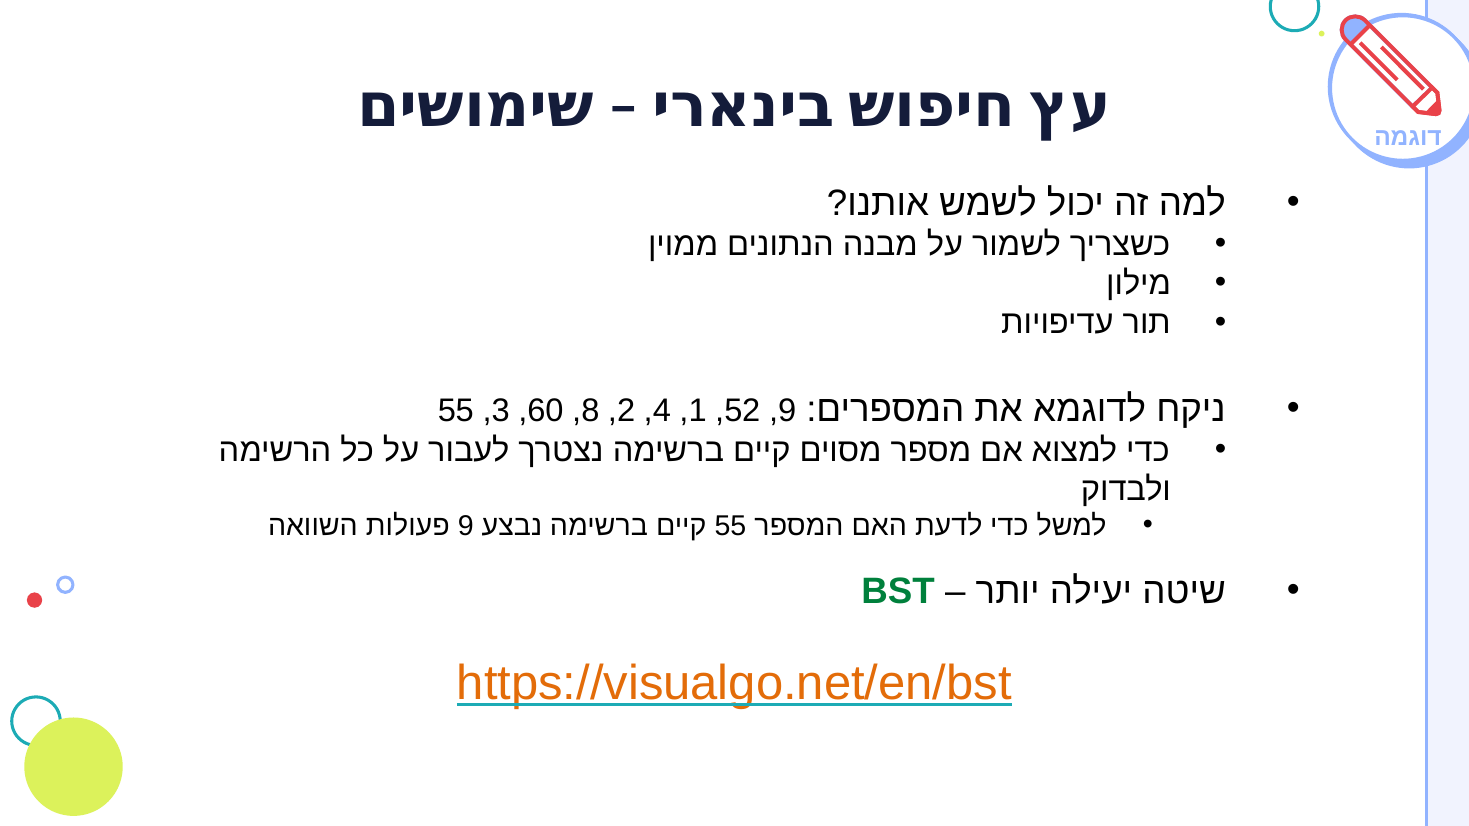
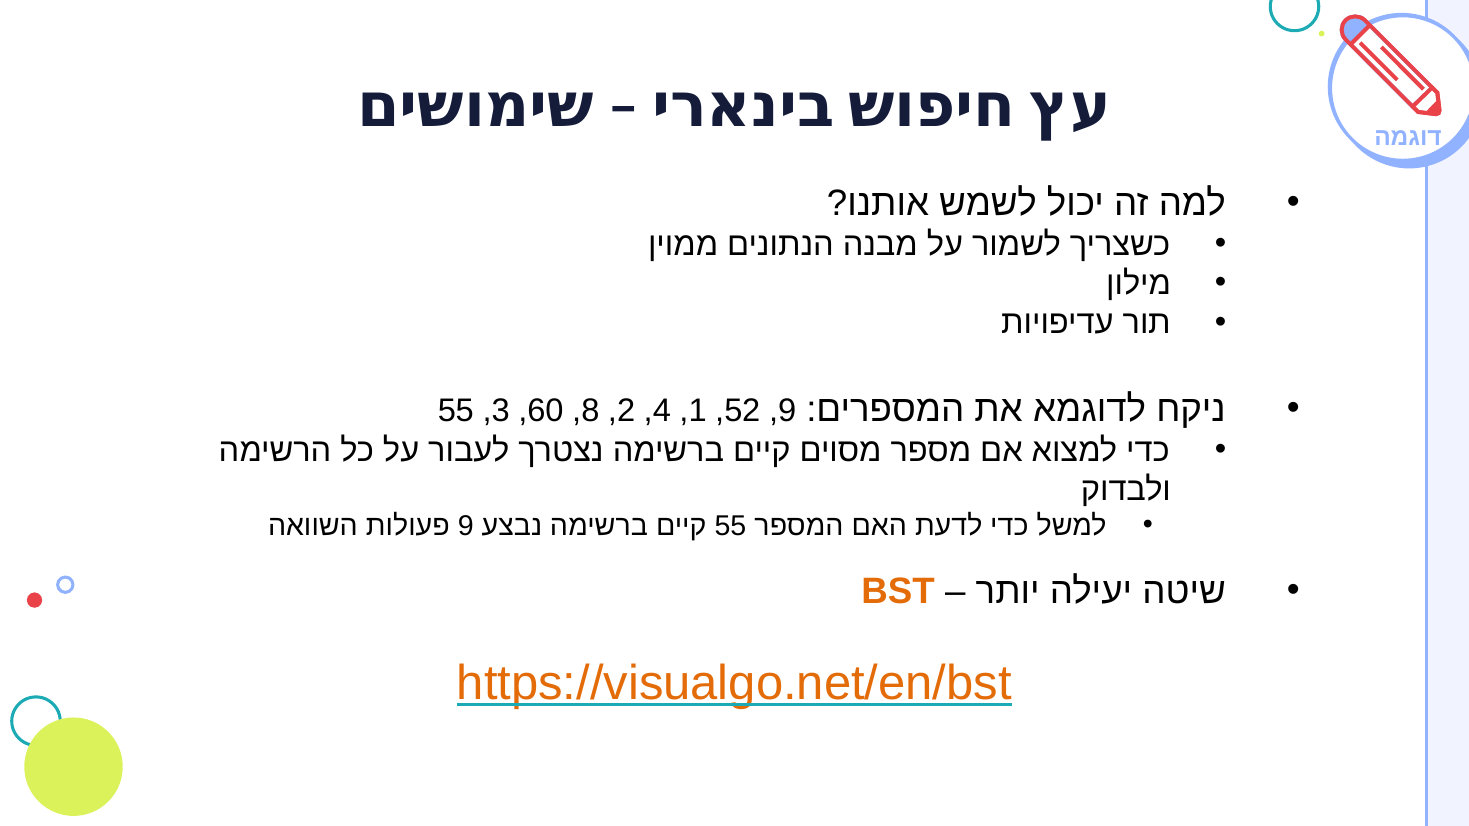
BST colour: green -> orange (898, 592)
